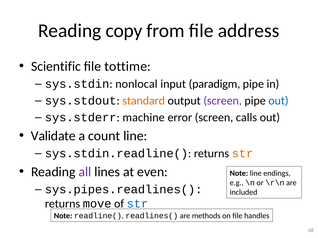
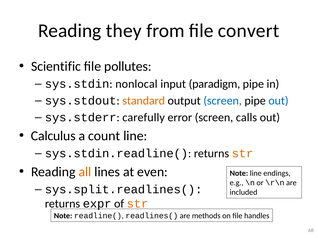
copy: copy -> they (124, 31)
address: address -> convert (249, 31)
tottime: tottime -> pollutes (128, 66)
screen colour: purple -> blue (223, 101)
machine: machine -> carefully (144, 118)
Validate: Validate -> Calculus (53, 136)
all colour: purple -> orange (85, 172)
sys.pipes.readlines(: sys.pipes.readlines( -> sys.split.readlines( (124, 190)
move: move -> expr (97, 204)
str colour: blue -> orange (137, 204)
